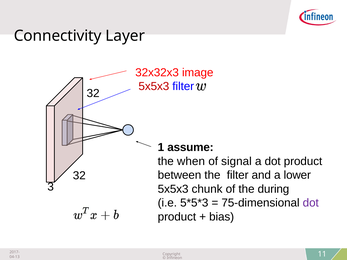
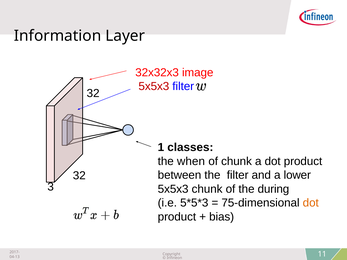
Connectivity: Connectivity -> Information (58, 36)
assume: assume -> classes (190, 147)
of signal: signal -> chunk (237, 161)
dot colour: purple -> orange (311, 203)
